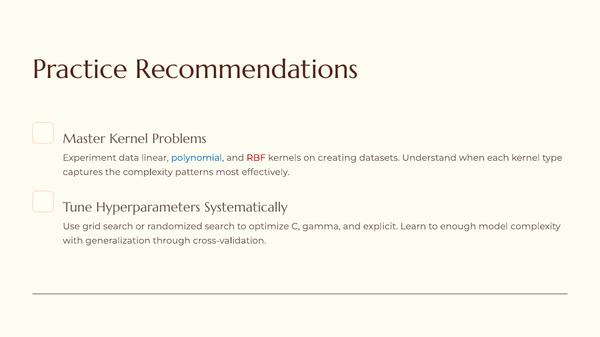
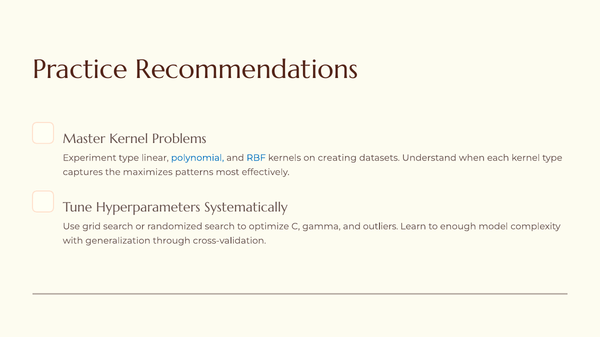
Experiment data: data -> type (129, 158)
RBF colour: red -> blue (256, 158)
the complexity: complexity -> maximizes (148, 172)
explicit: explicit -> outliers (381, 227)
